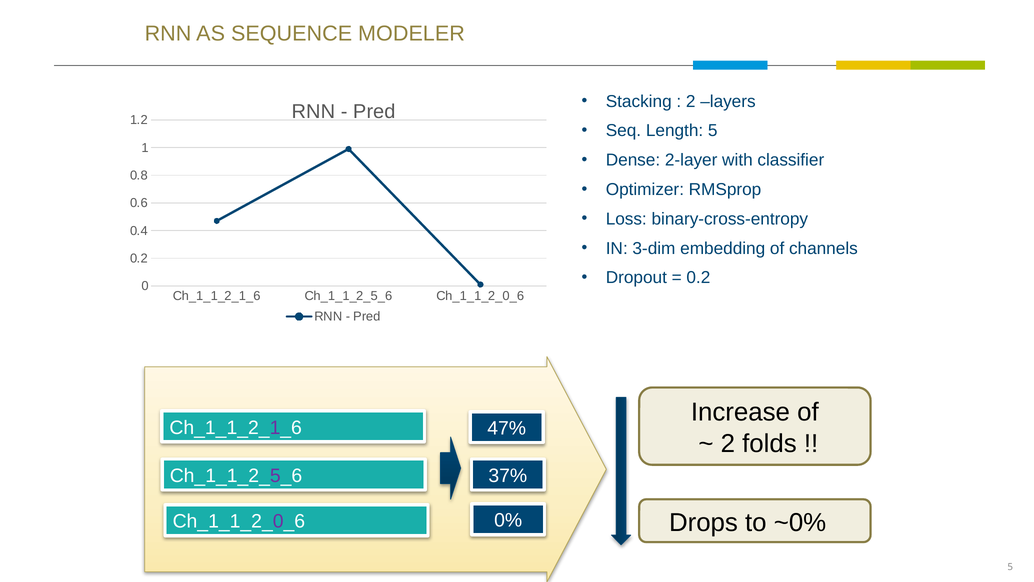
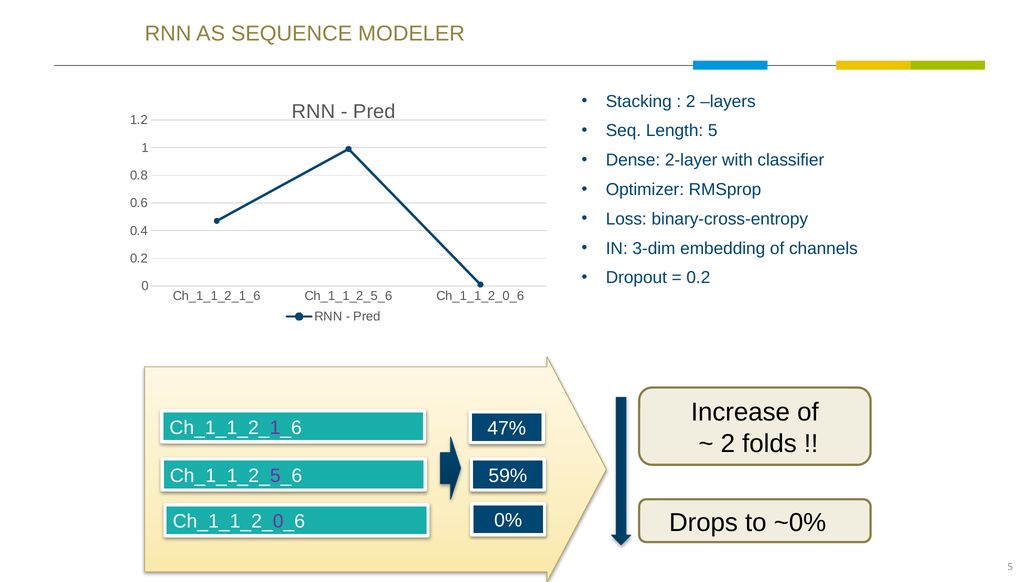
37%: 37% -> 59% (508, 476)
